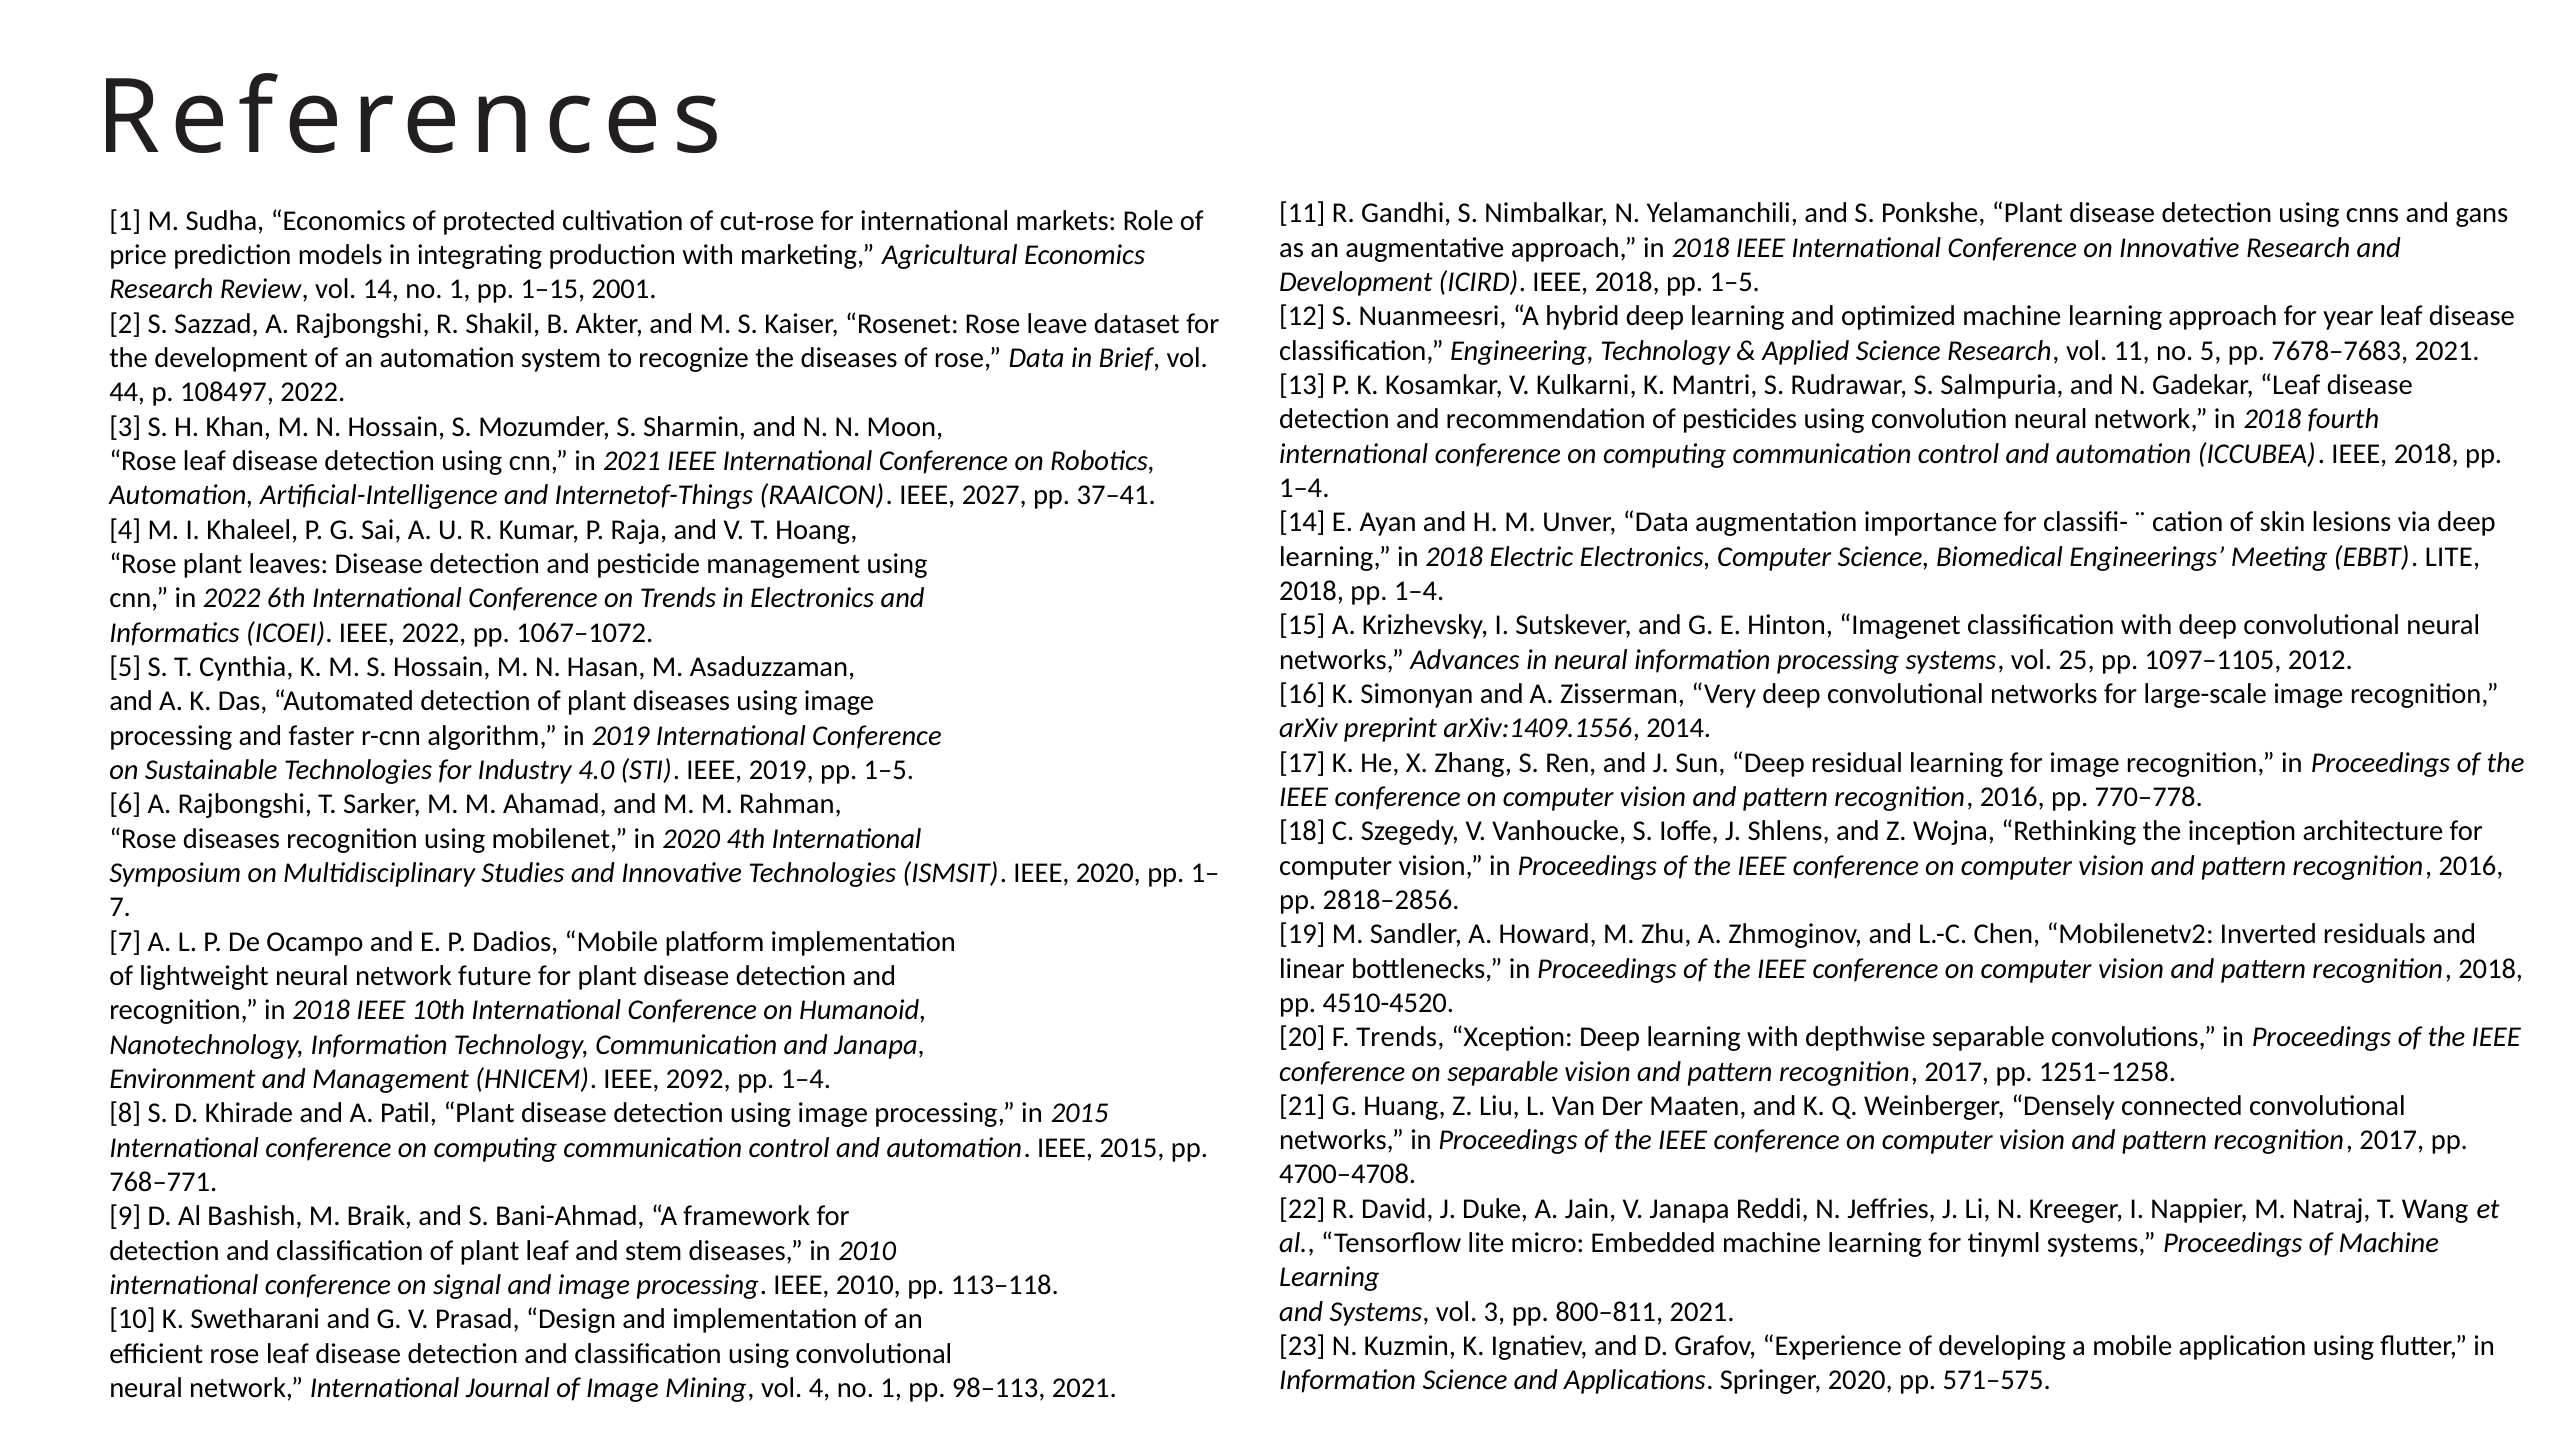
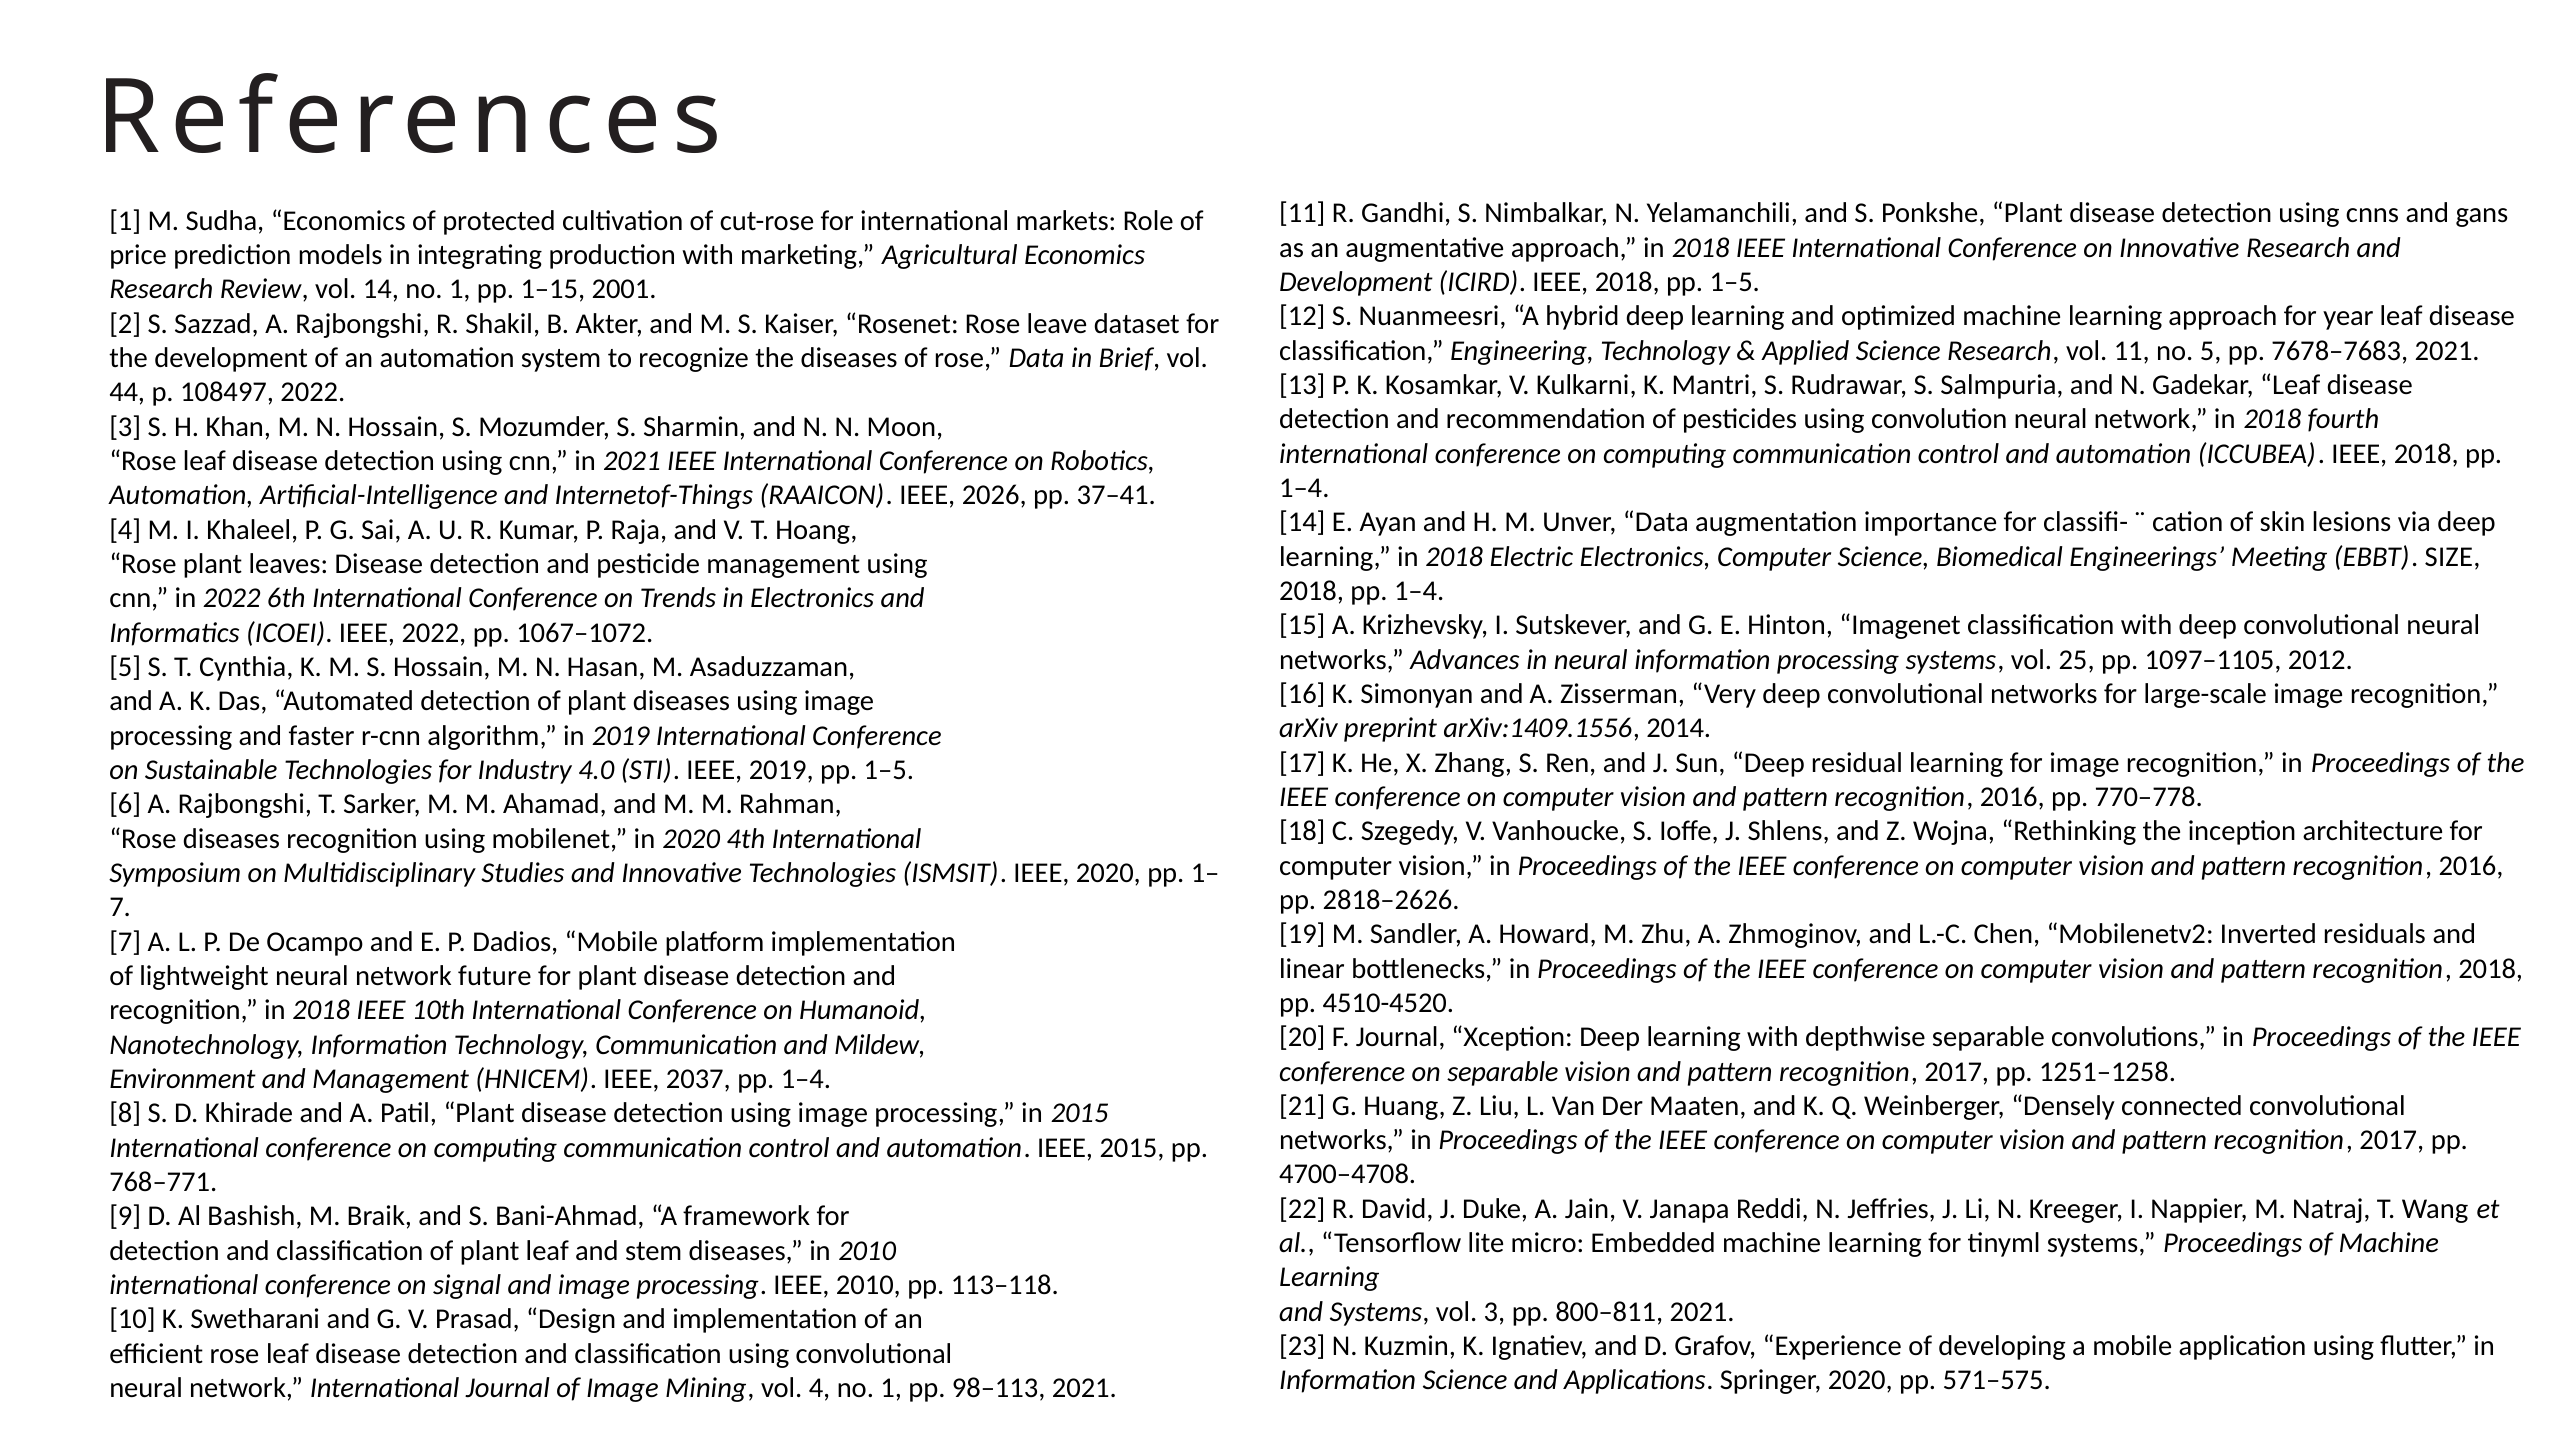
2027: 2027 -> 2026 (994, 495)
EBBT LITE: LITE -> SIZE (2453, 557)
2818–2856: 2818–2856 -> 2818–2626 (1391, 900)
F Trends: Trends -> Journal (1401, 1037)
and Janapa: Janapa -> Mildew (880, 1045)
2092: 2092 -> 2037 (698, 1079)
